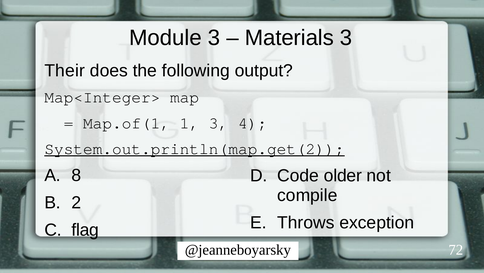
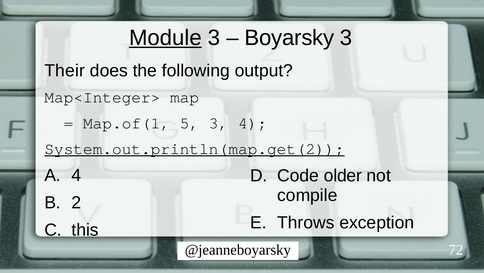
Module underline: none -> present (165, 38)
Materials: Materials -> Boyarsky (289, 38)
1: 1 -> 5 (190, 123)
8: 8 -> 4 (76, 175)
flag: flag -> this (85, 229)
